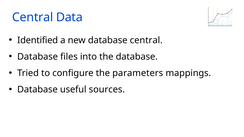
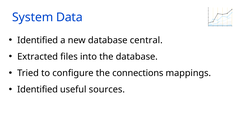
Central: Central -> System (33, 17)
Database: Database -> Extracted (38, 57)
parameters: parameters -> connections (138, 73)
Database: Database -> Identified (37, 90)
